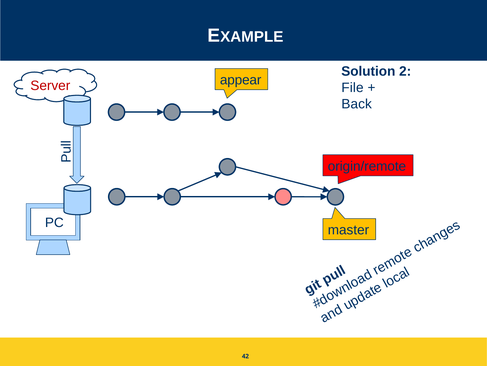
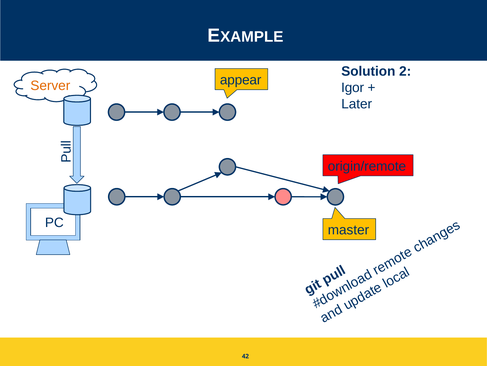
Server colour: red -> orange (50, 85)
File: File -> Igor (353, 88)
Back: Back -> Later (357, 104)
